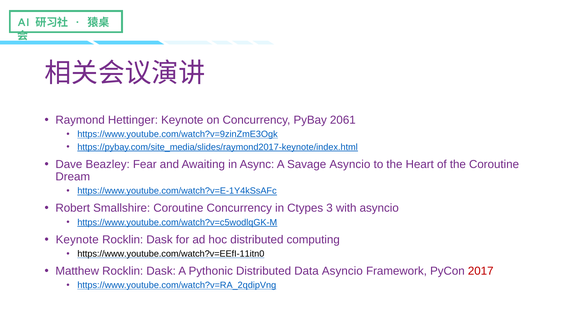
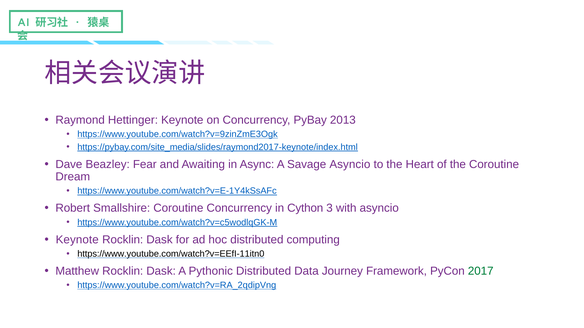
2061: 2061 -> 2013 (343, 120)
Ctypes: Ctypes -> Cython (305, 208)
Data Asyncio: Asyncio -> Journey (342, 271)
2017 colour: red -> green (481, 271)
